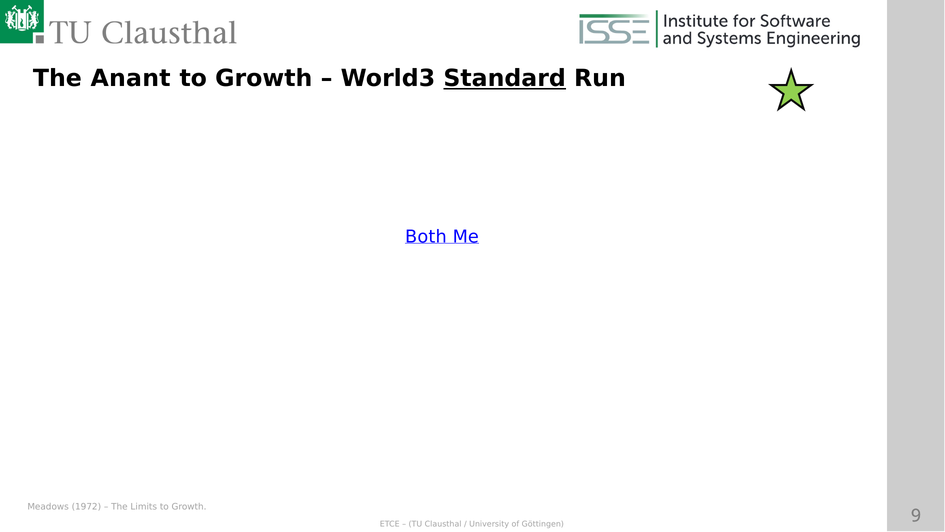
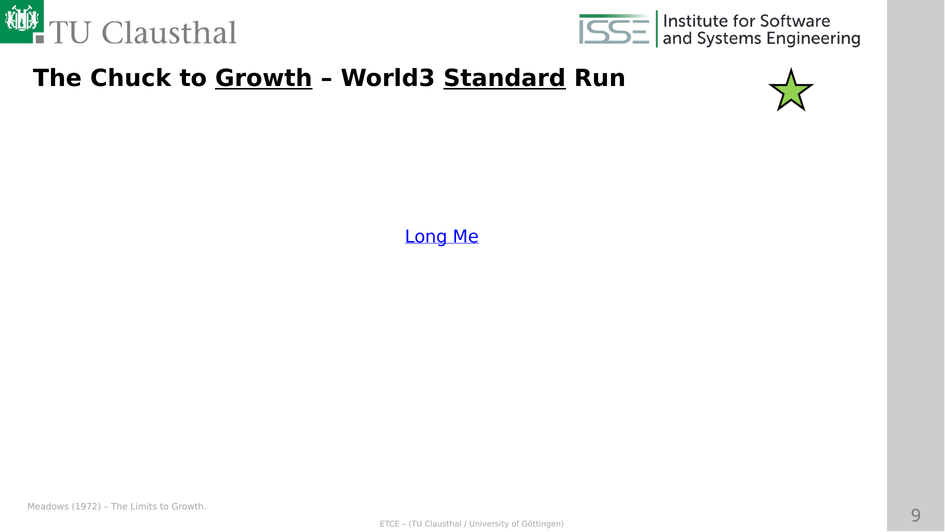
Anant: Anant -> Chuck (131, 79)
Growth underline: none -> present (264, 79)
Both: Both -> Long (426, 236)
